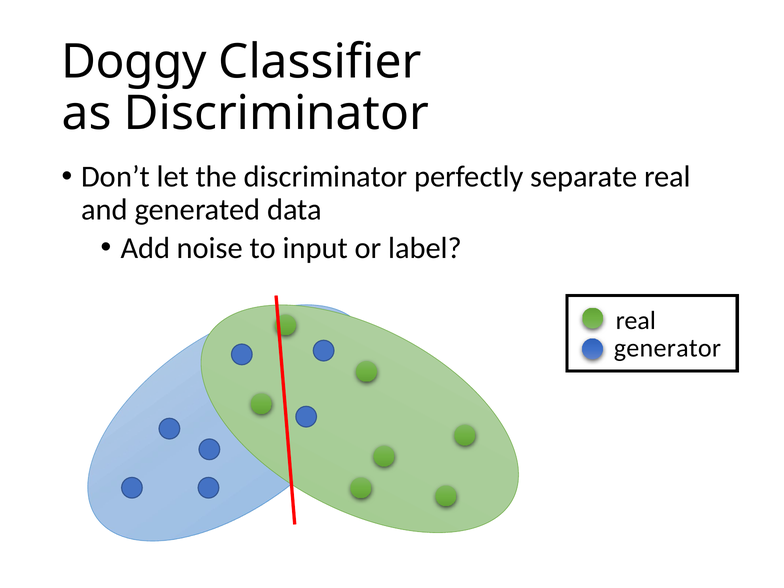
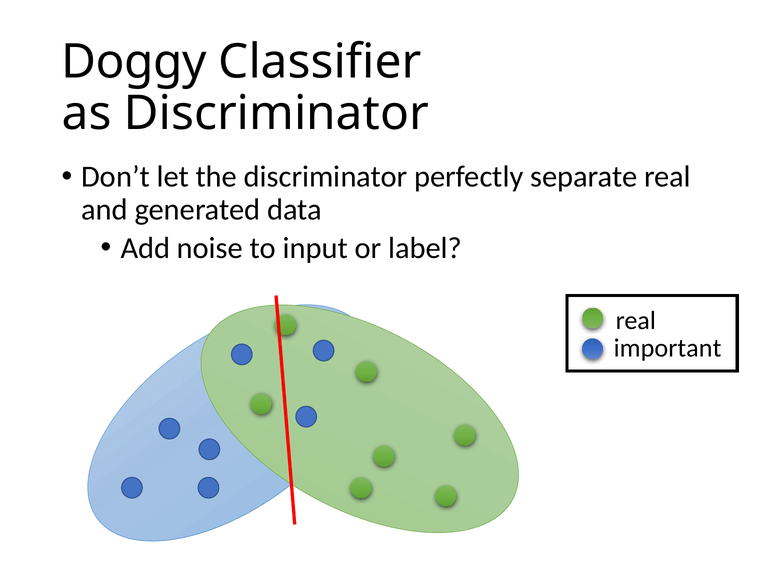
generator: generator -> important (668, 348)
